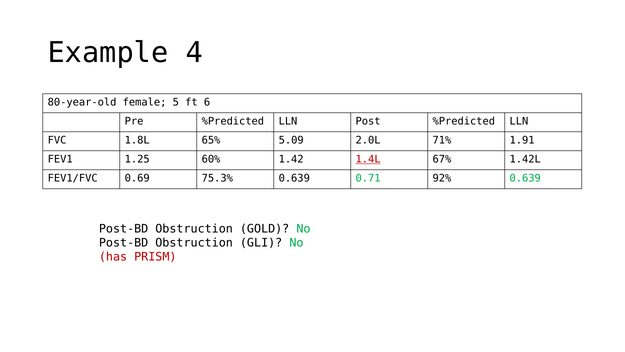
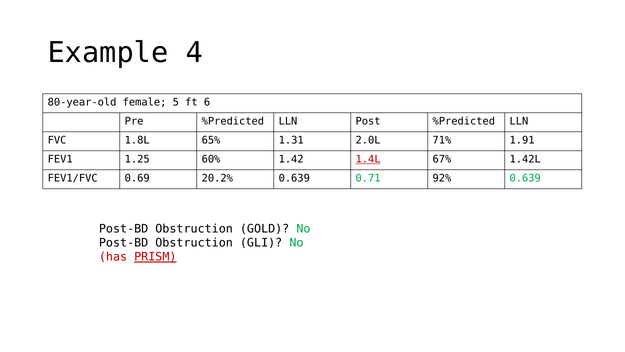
5.09: 5.09 -> 1.31 (291, 140)
75.3%: 75.3% -> 20.2% (217, 178)
PRISM underline: none -> present (155, 257)
